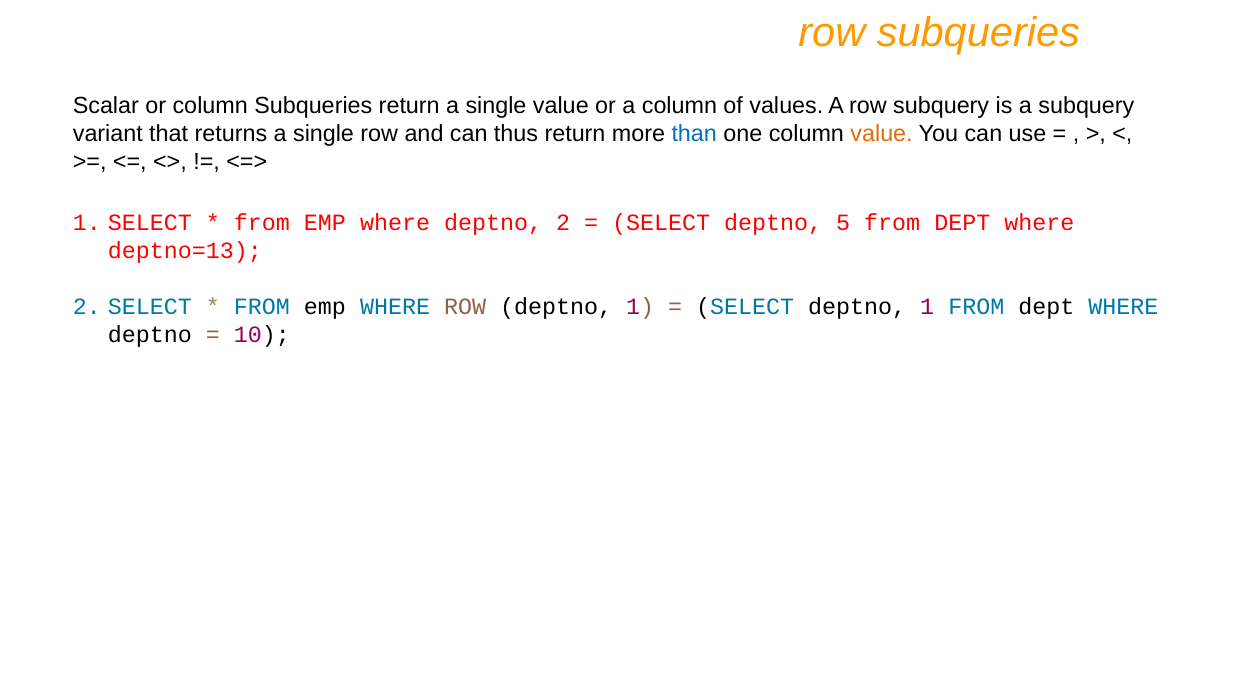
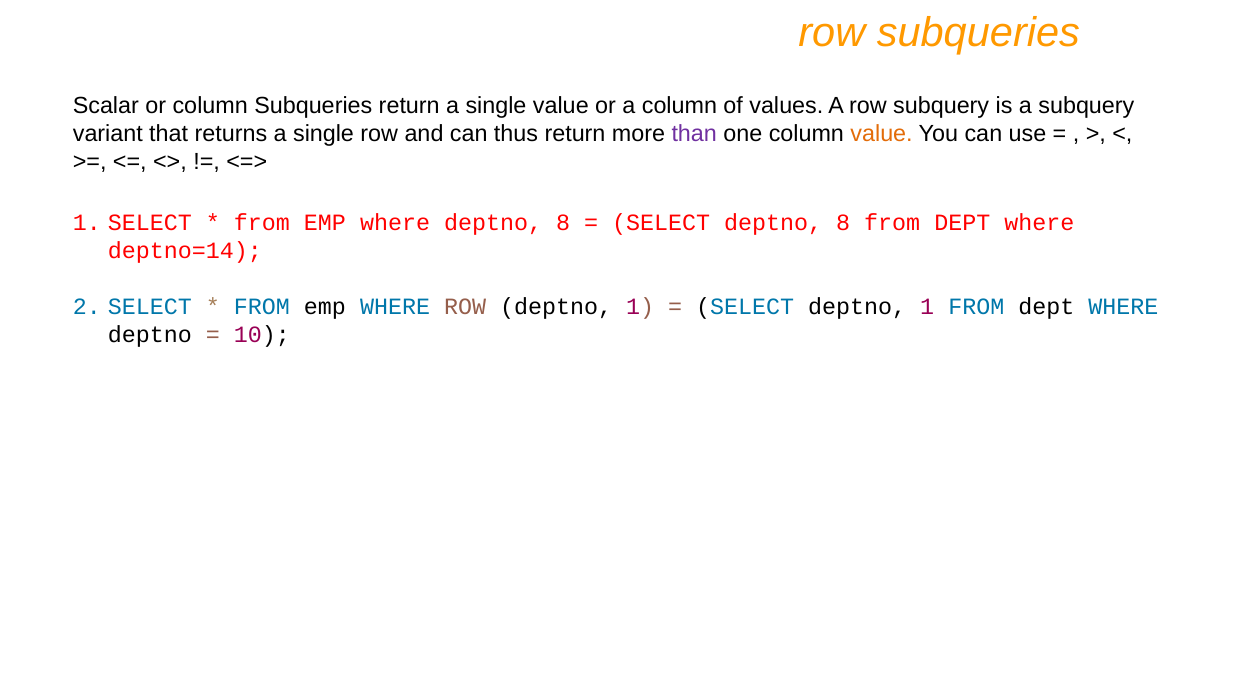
than colour: blue -> purple (694, 134)
where deptno 2: 2 -> 8 (563, 222)
SELECT deptno 5: 5 -> 8 (843, 222)
deptno=13: deptno=13 -> deptno=14 (185, 251)
